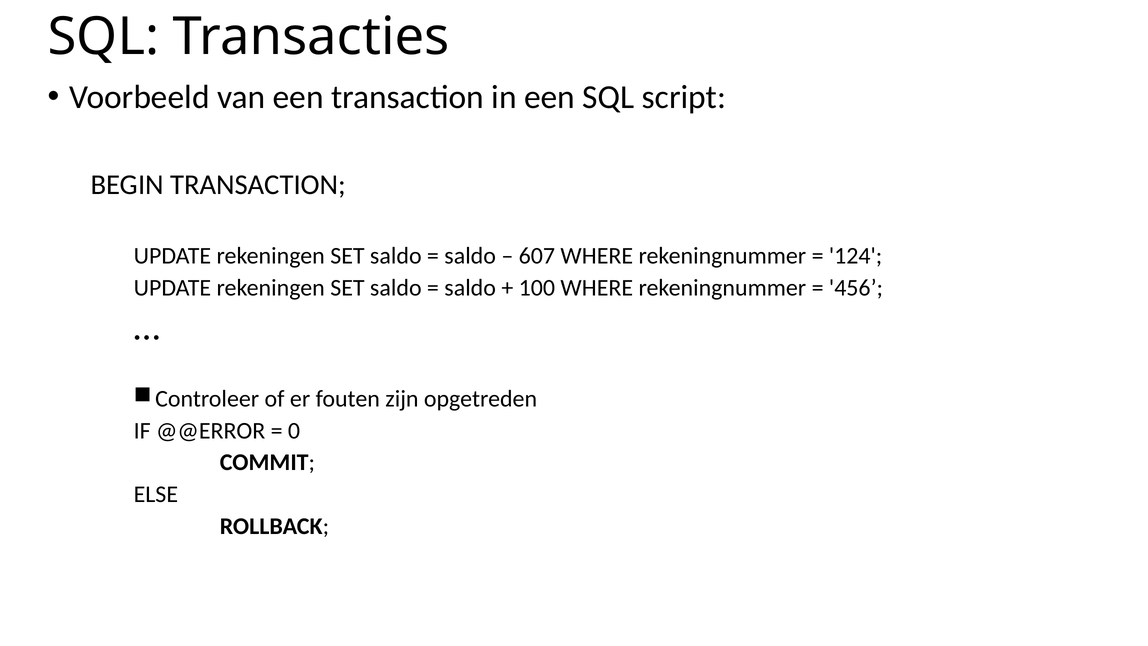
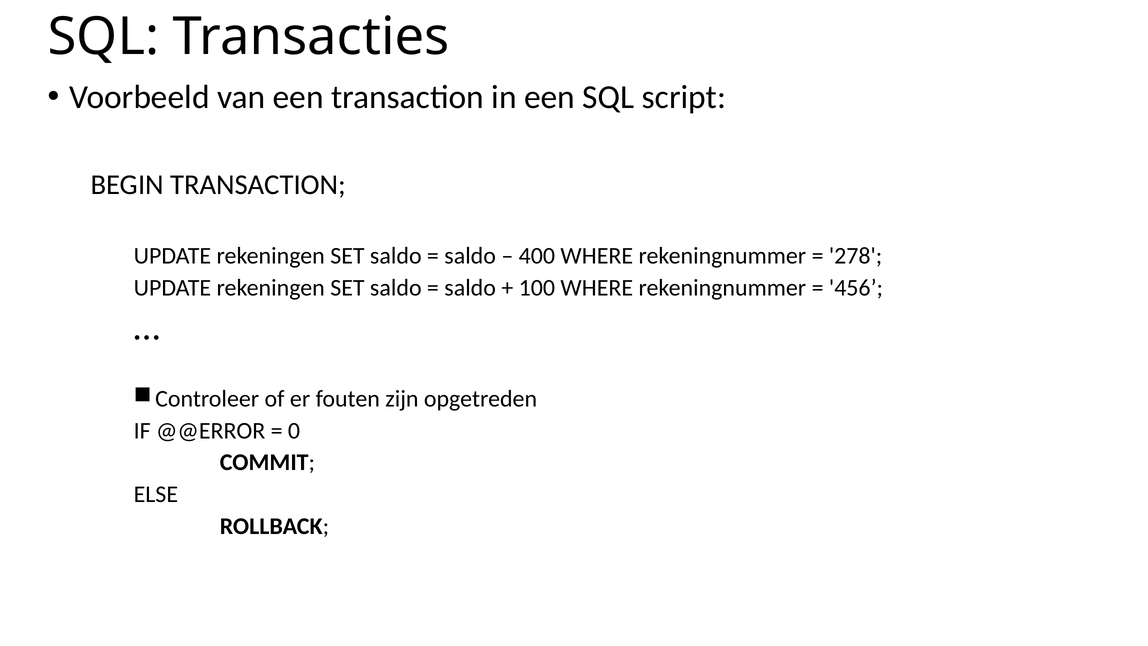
607: 607 -> 400 (537, 256)
124: 124 -> 278 (856, 256)
